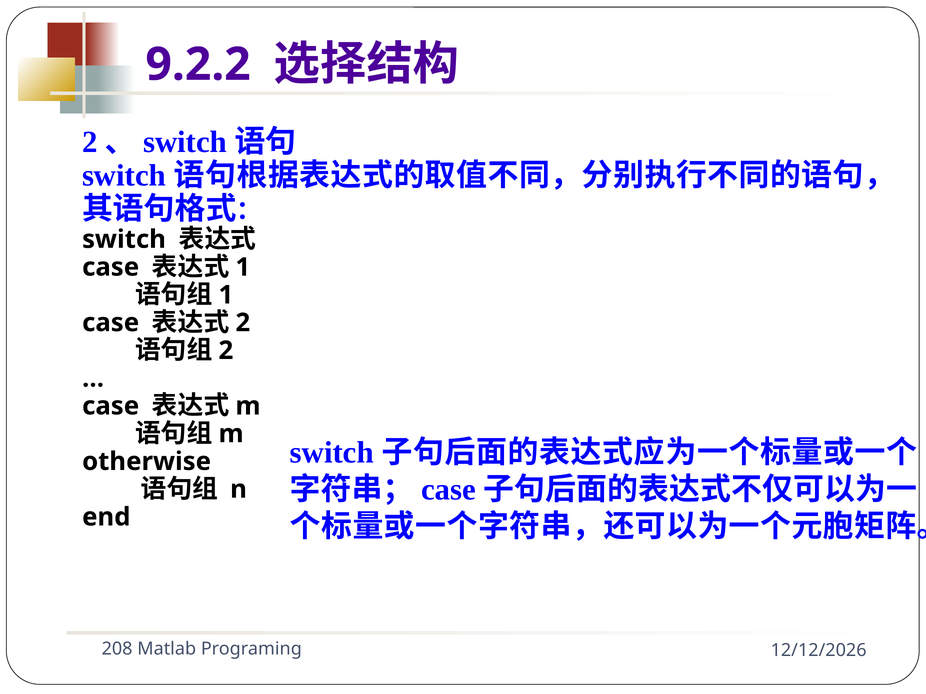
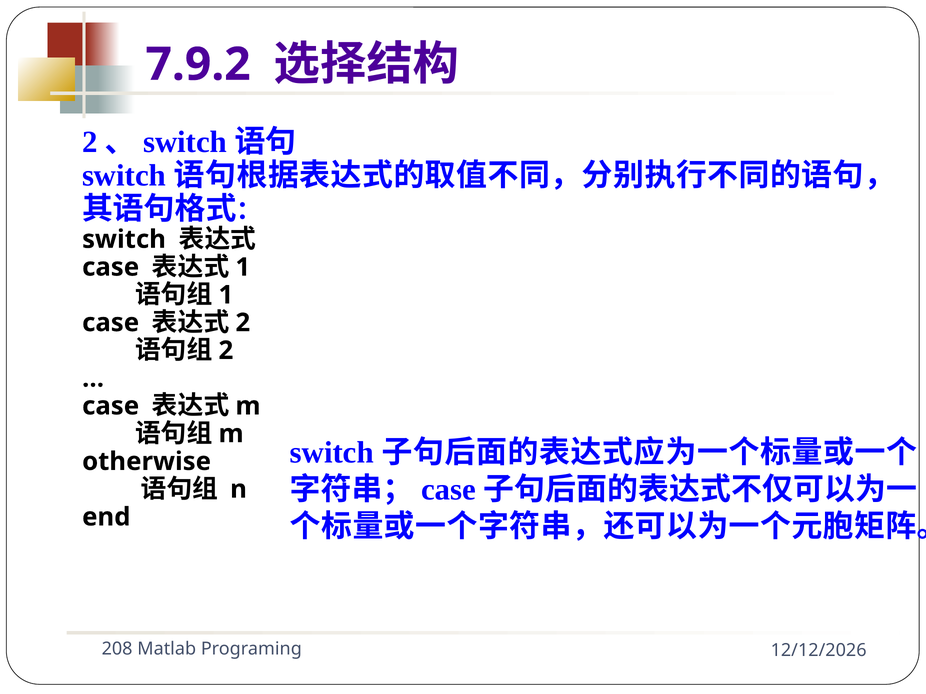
9.2.2: 9.2.2 -> 7.9.2 (198, 65)
